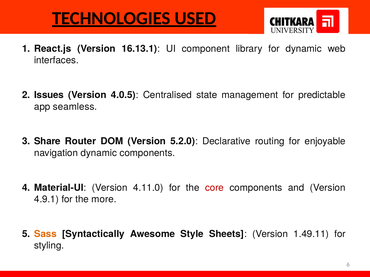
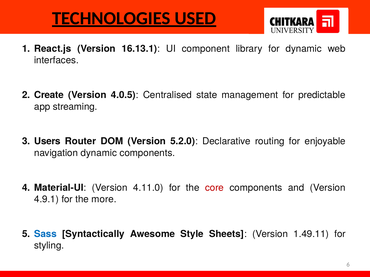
Issues: Issues -> Create (49, 95)
seamless: seamless -> streaming (75, 107)
Share: Share -> Users (47, 142)
Sass colour: orange -> blue (45, 234)
